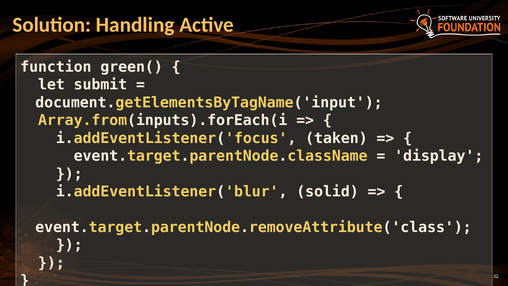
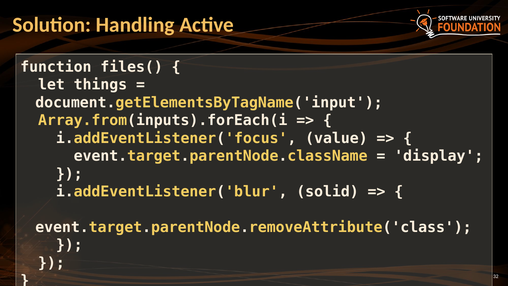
green(: green( -> files( (132, 67)
submit: submit -> things (100, 85)
taken: taken -> value (336, 138)
